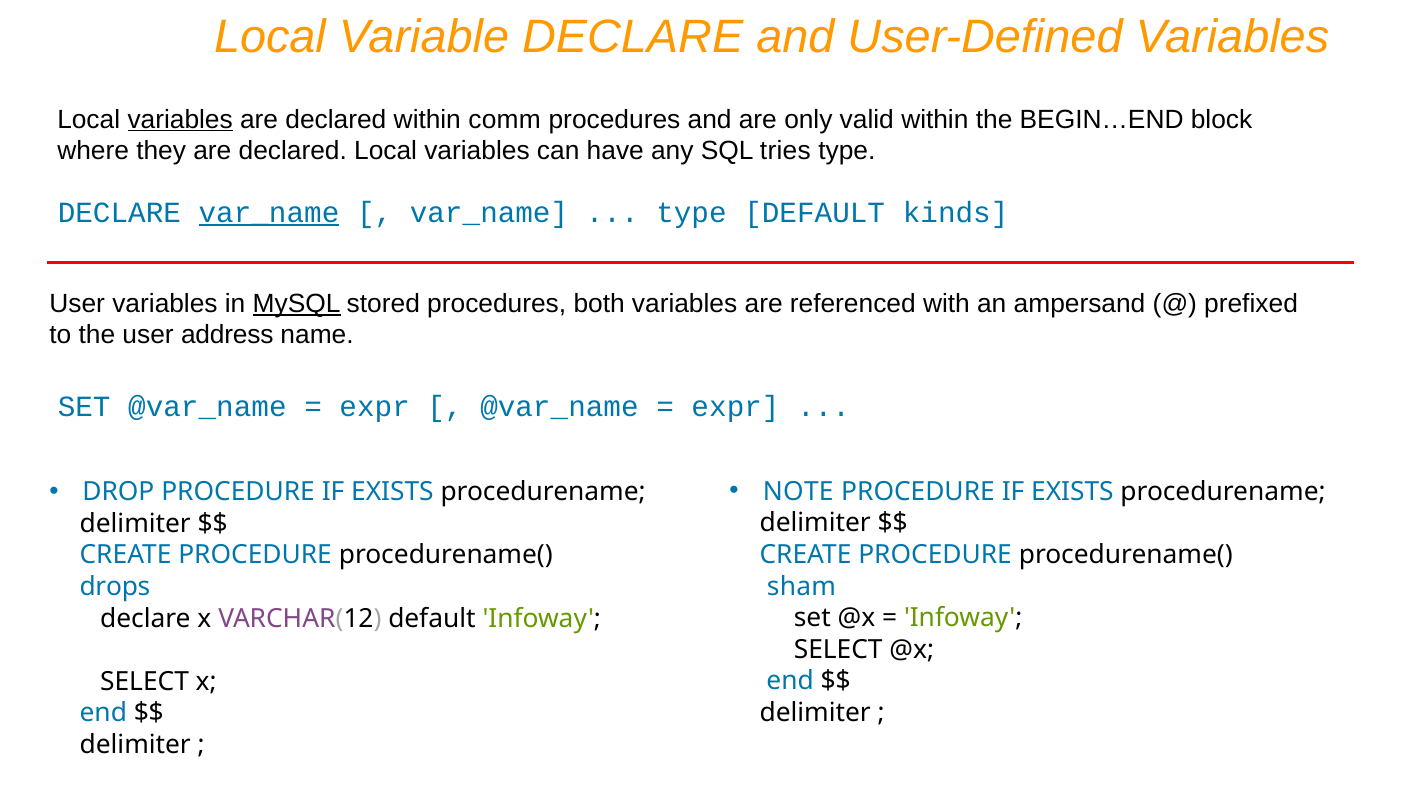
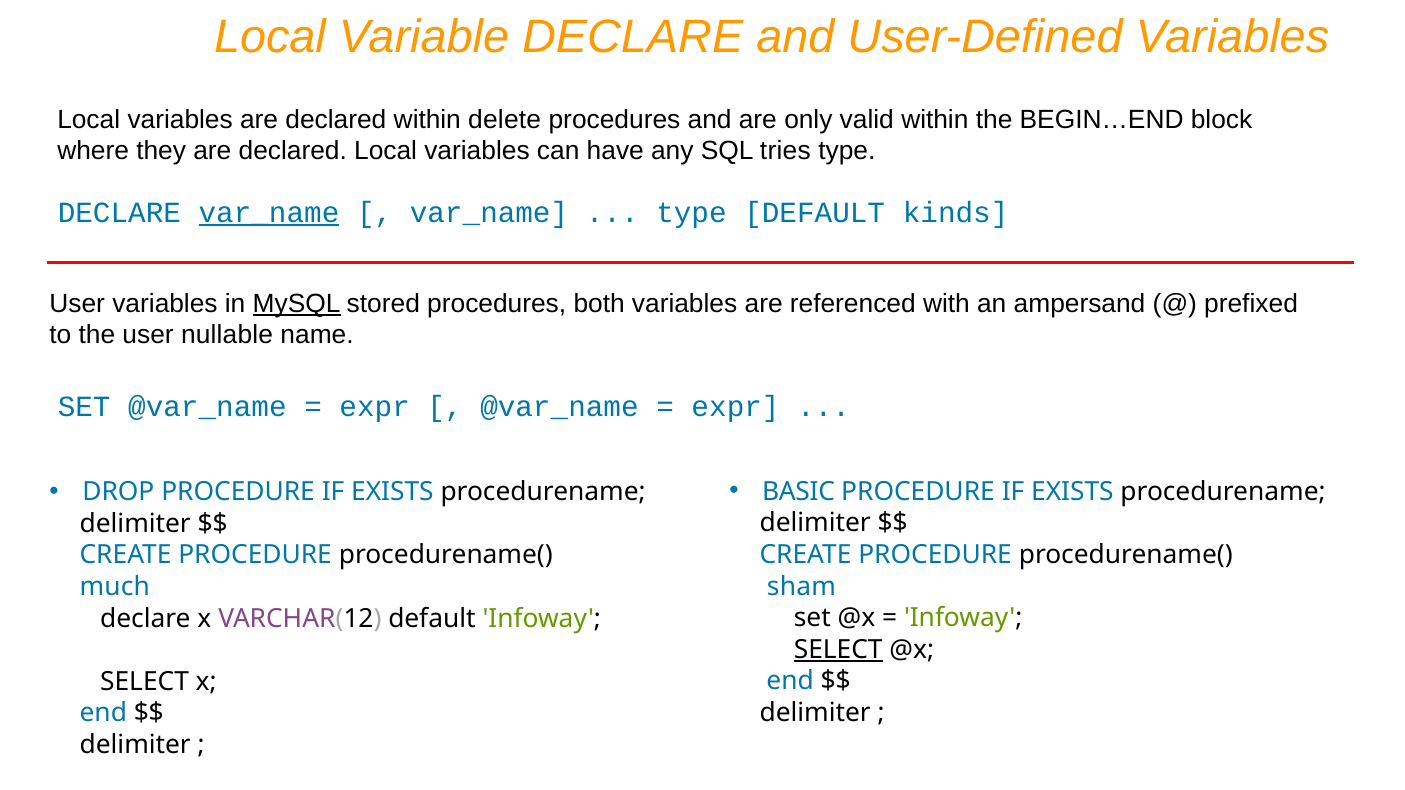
variables underline: present -> none (180, 119)
comm: comm -> delete (505, 119)
address: address -> nullable (227, 335)
NOTE: NOTE -> BASIC (798, 492)
drops: drops -> much (115, 587)
SELECT underline: none -> present (838, 650)
